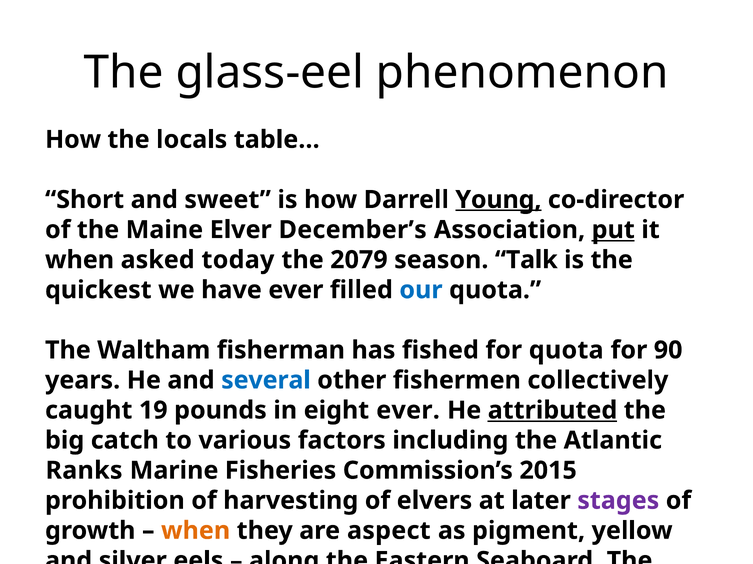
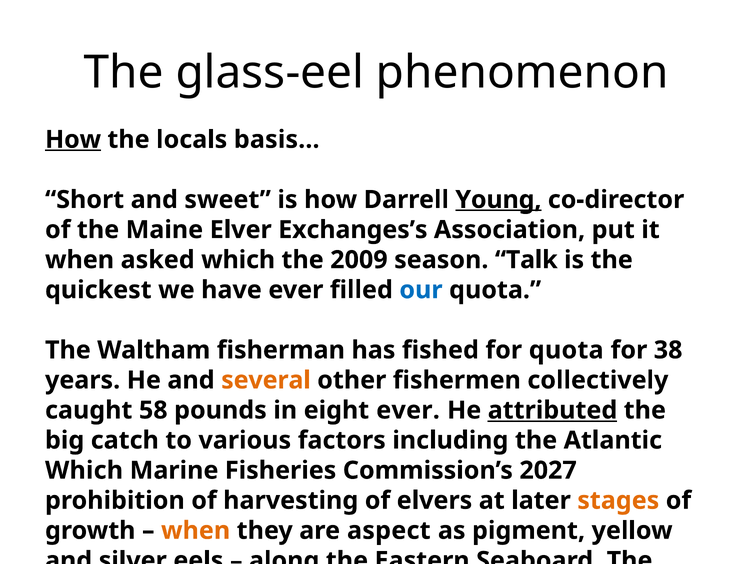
How underline: none -> present (73, 140)
table…: table… -> basis… (277, 140)
December’s: December’s -> Exchanges’s (353, 230)
put underline: present -> none (613, 230)
asked today: today -> which (238, 260)
2079: 2079 -> 2009 (359, 260)
90: 90 -> 38 (668, 351)
several colour: blue -> orange (266, 381)
19: 19 -> 58 (153, 411)
Ranks: Ranks -> Which (84, 471)
2015: 2015 -> 2027 (548, 471)
stages colour: purple -> orange (618, 501)
